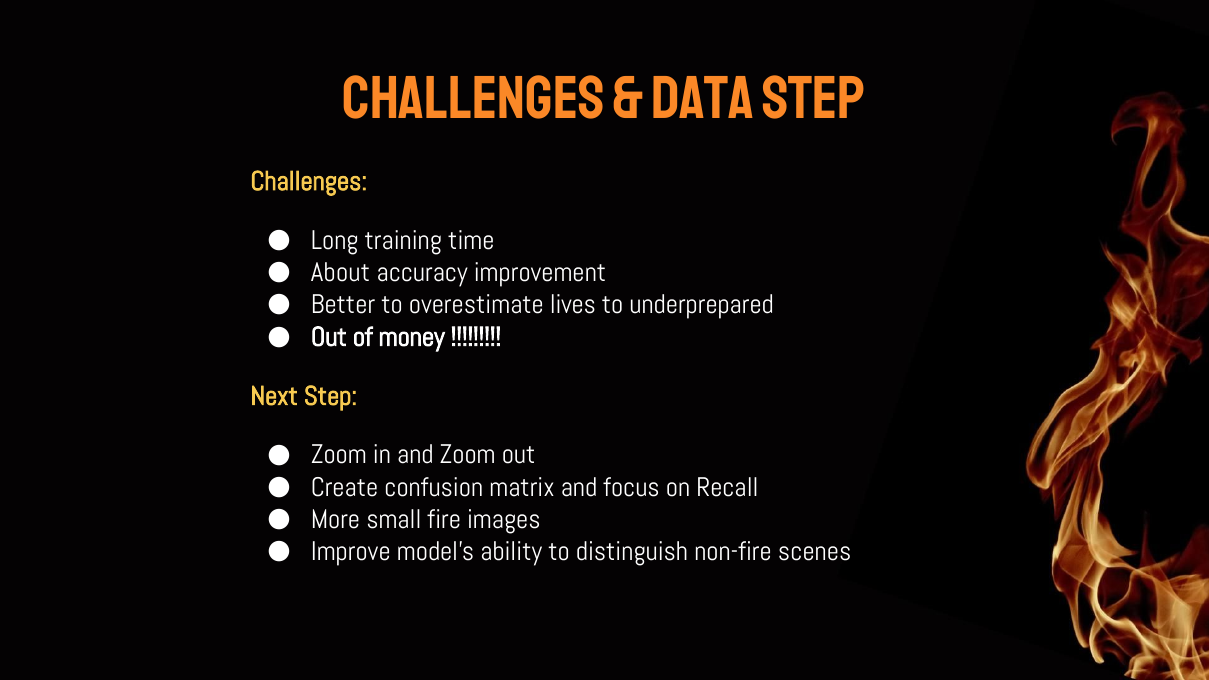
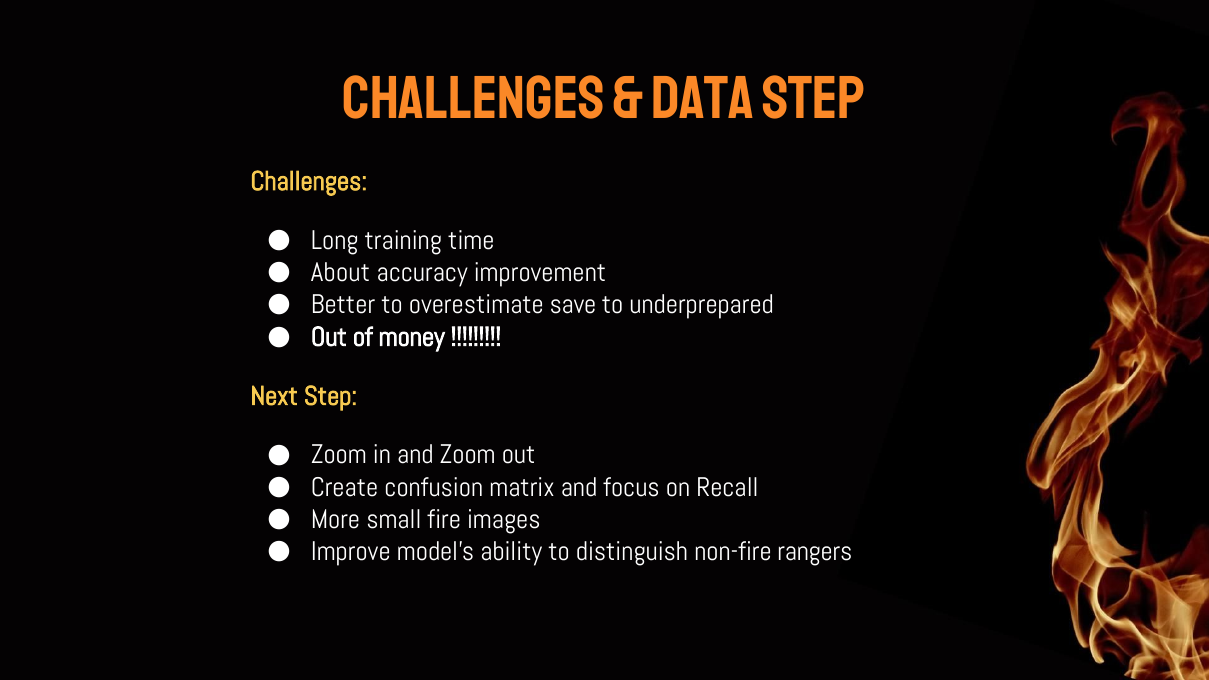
lives: lives -> save (573, 305)
scenes: scenes -> rangers (815, 552)
